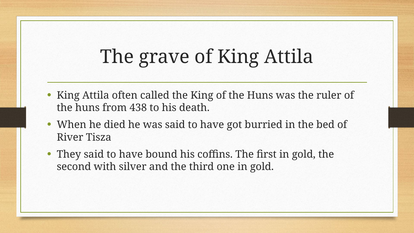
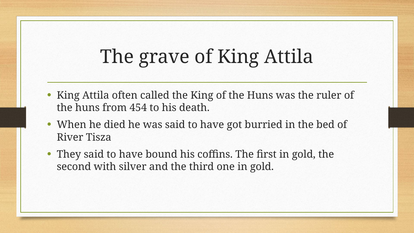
438: 438 -> 454 (138, 108)
